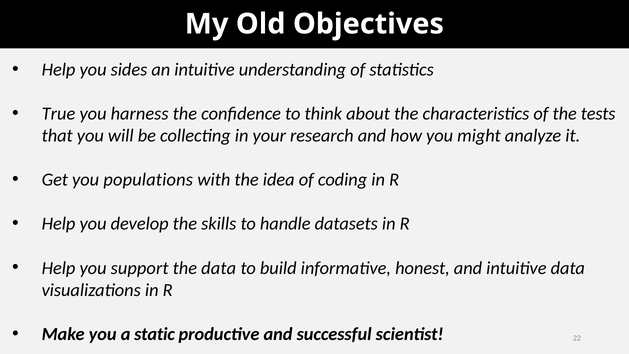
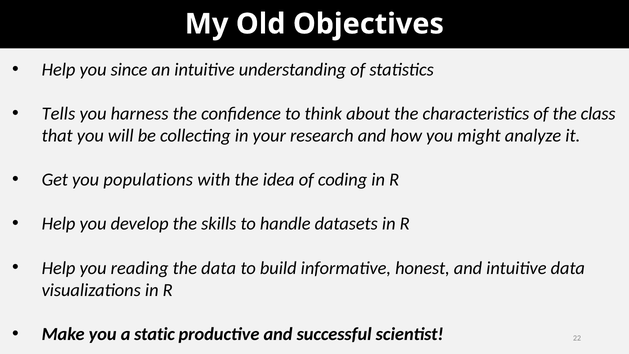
sides: sides -> since (129, 70)
True: True -> Tells (58, 114)
tests: tests -> class (598, 114)
support: support -> reading (140, 268)
